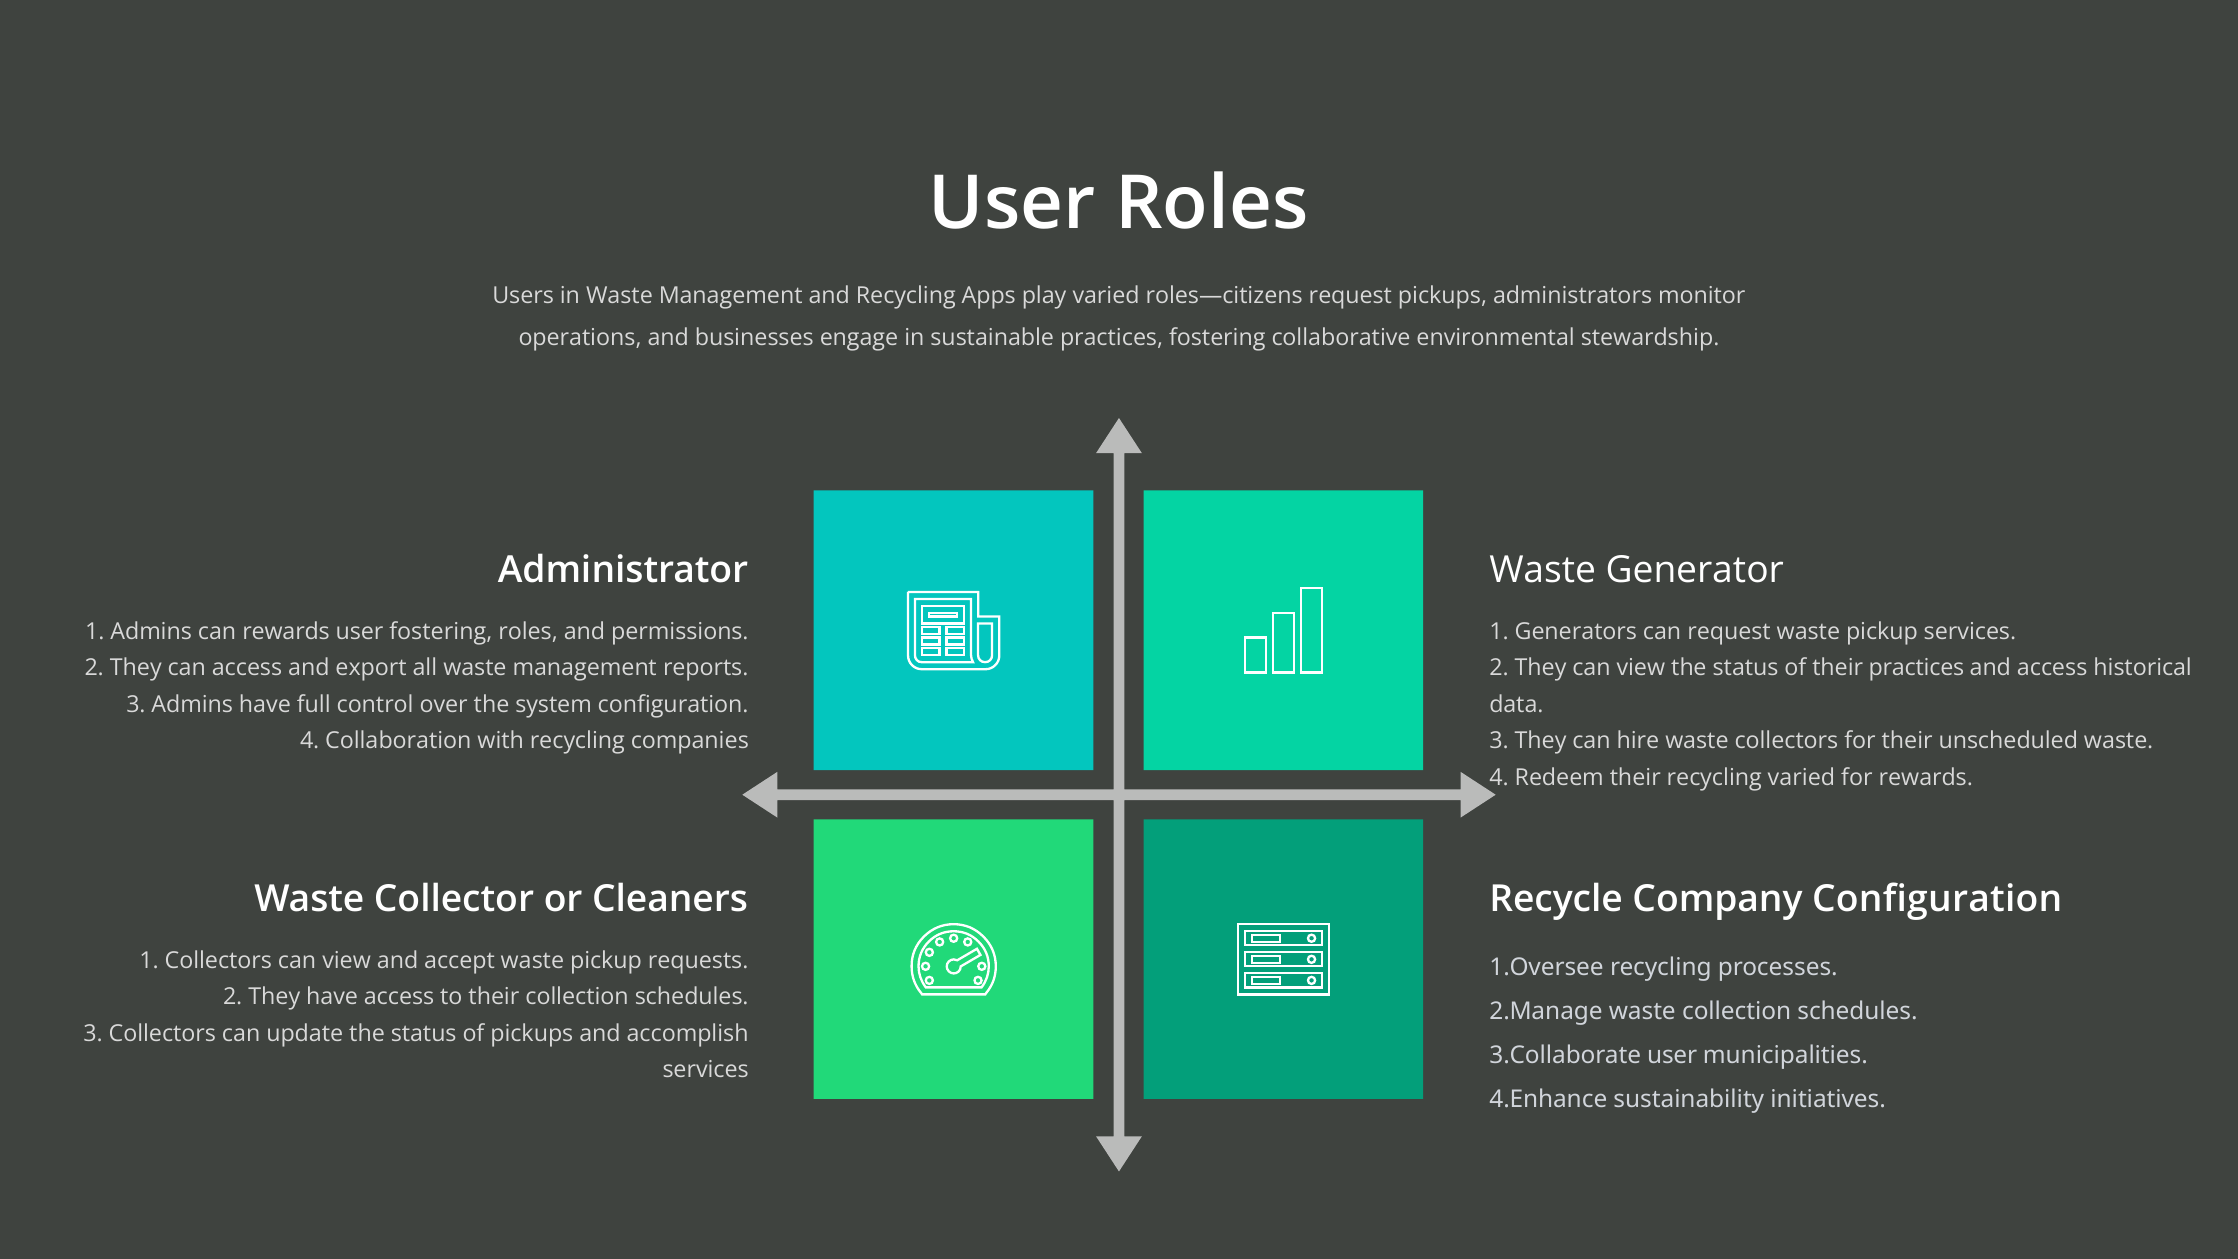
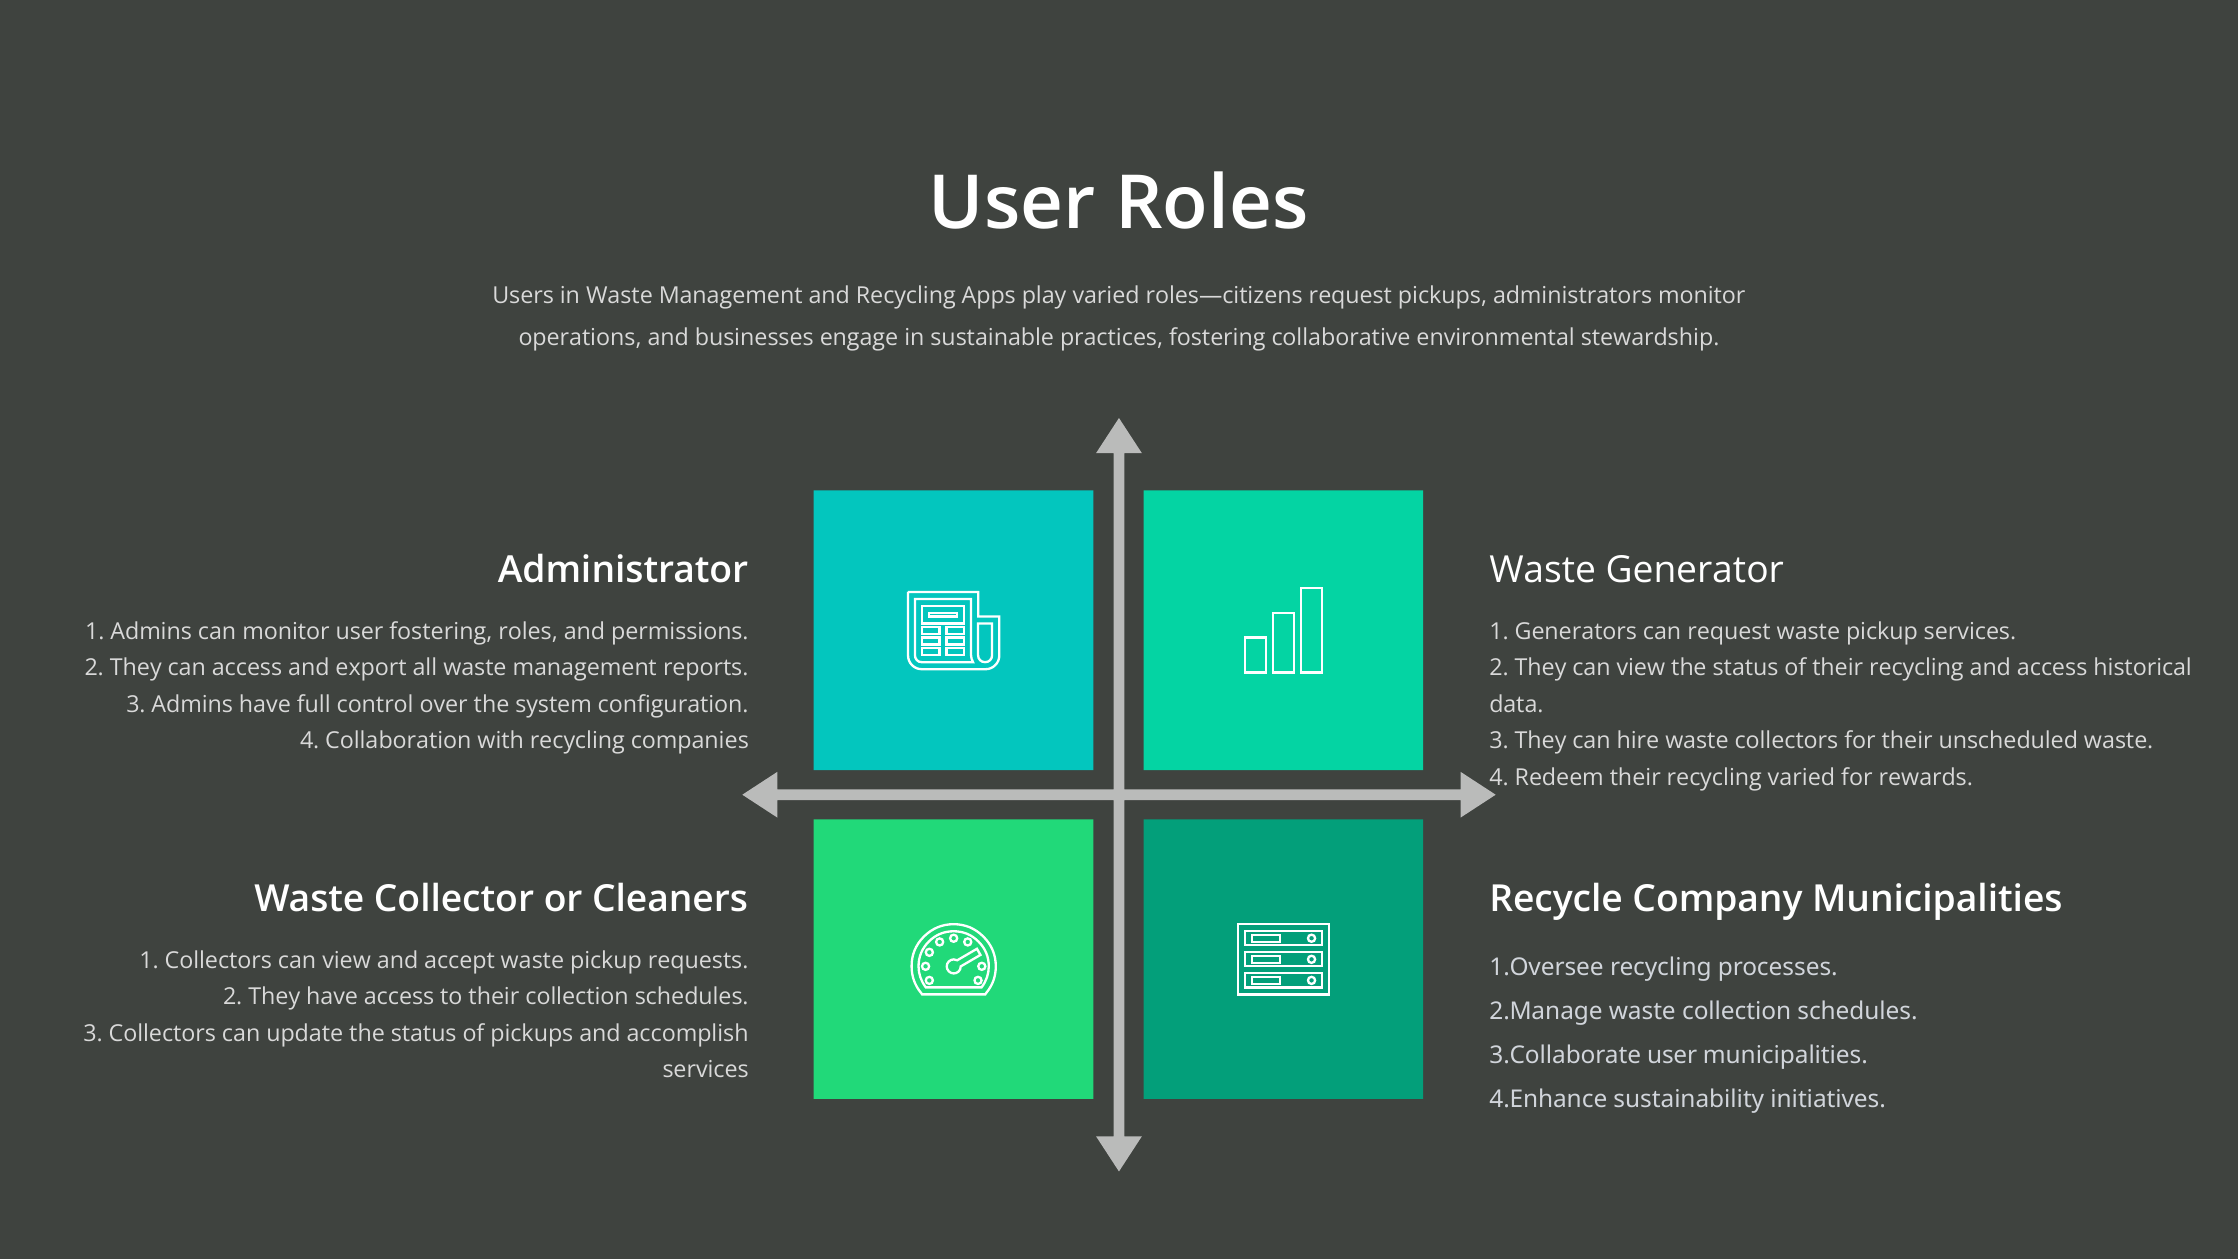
can rewards: rewards -> monitor (286, 632)
of their practices: practices -> recycling (1916, 668)
Company Configuration: Configuration -> Municipalities (1937, 899)
